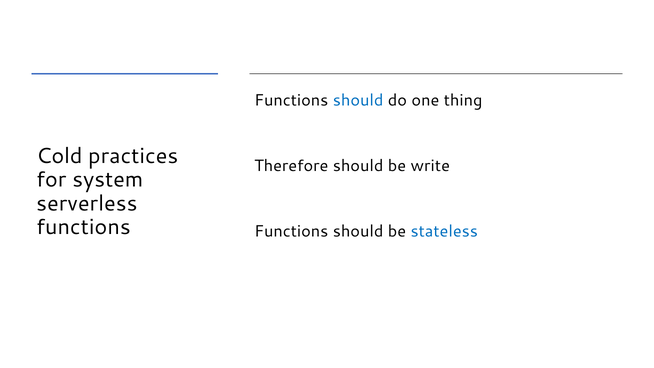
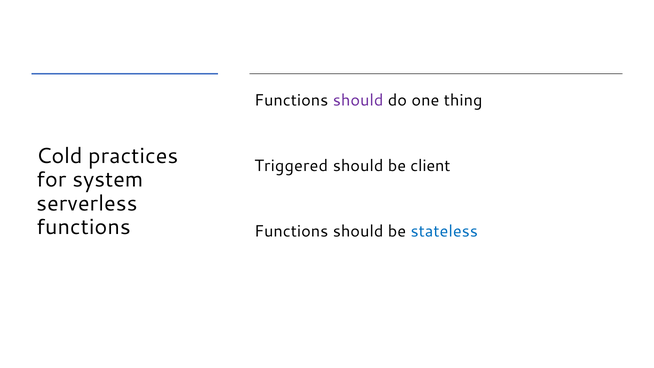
should colour: blue -> purple (358, 101)
Therefore: Therefore -> Triggered (291, 166)
write: write -> client (430, 166)
